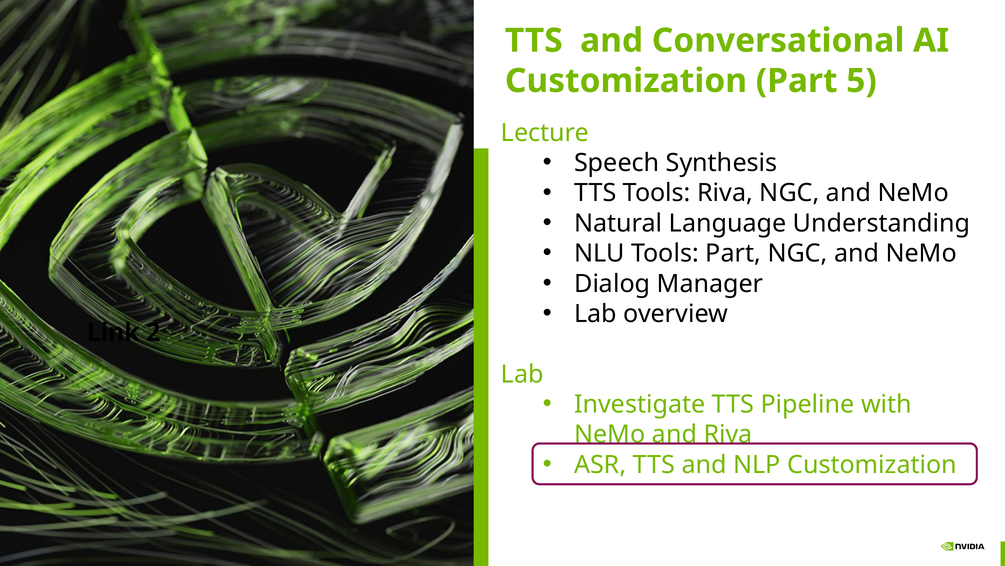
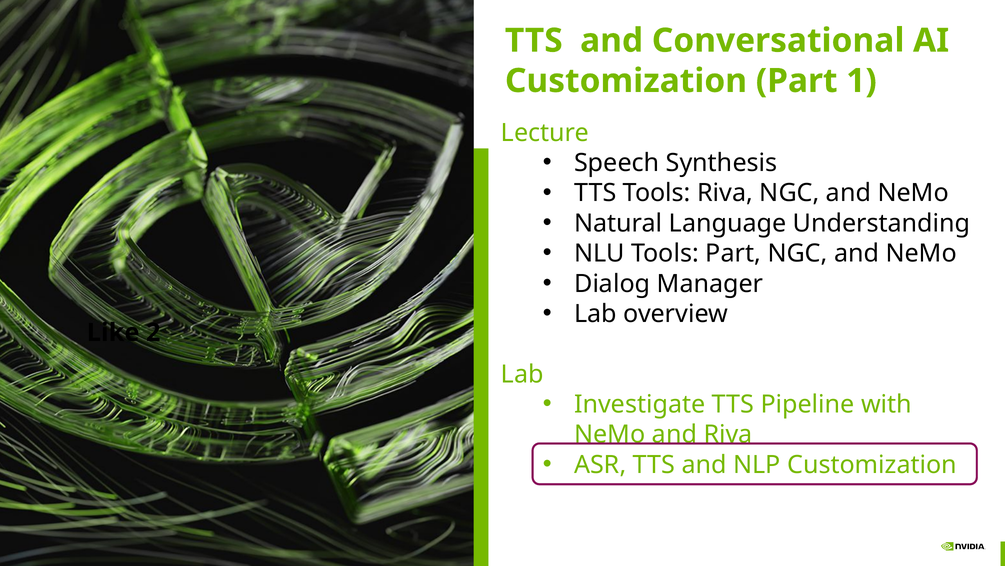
5: 5 -> 1 (861, 81)
Link: Link -> Like (113, 332)
